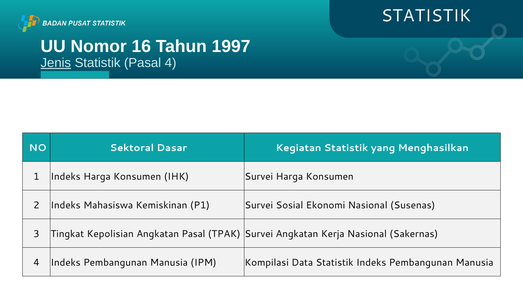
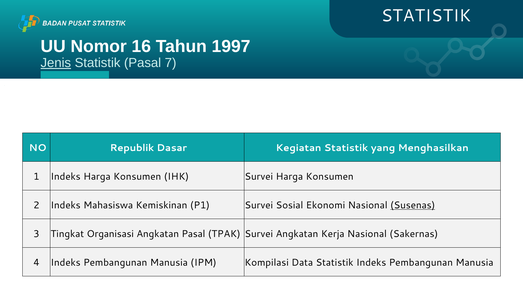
Pasal 4: 4 -> 7 (171, 63)
Sektoral: Sektoral -> Republik (132, 148)
Susenas underline: none -> present (413, 205)
Kepolisian: Kepolisian -> Organisasi (110, 234)
